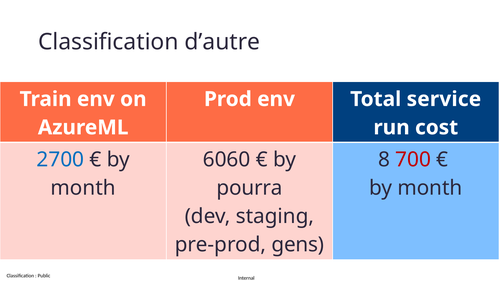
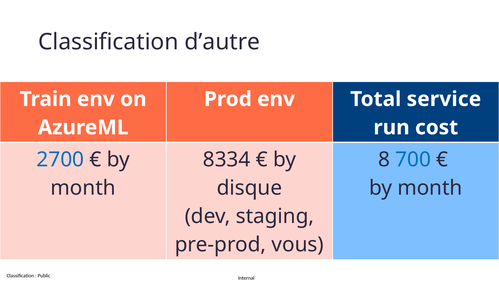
6060: 6060 -> 8334 (227, 159)
700 colour: red -> blue (413, 159)
pourra: pourra -> disque (249, 188)
gens: gens -> vous (298, 244)
